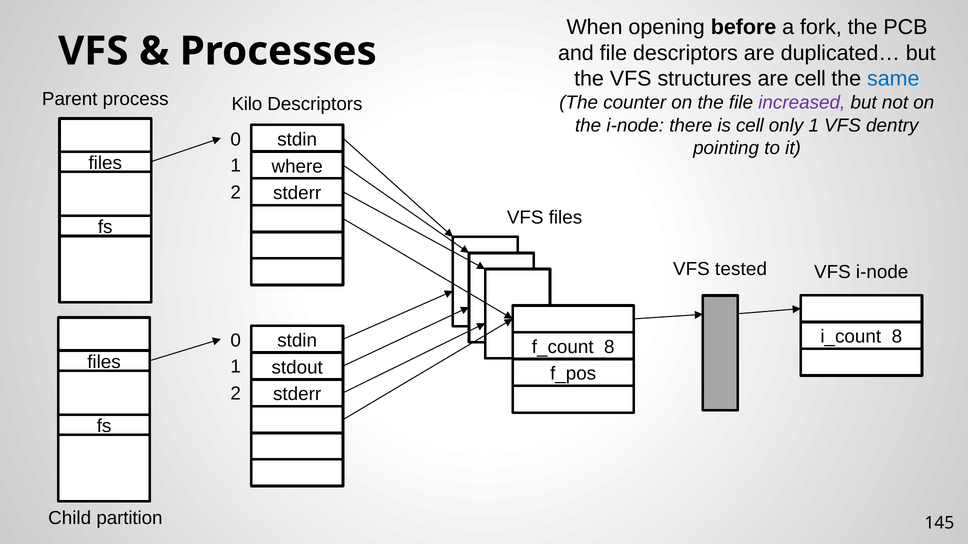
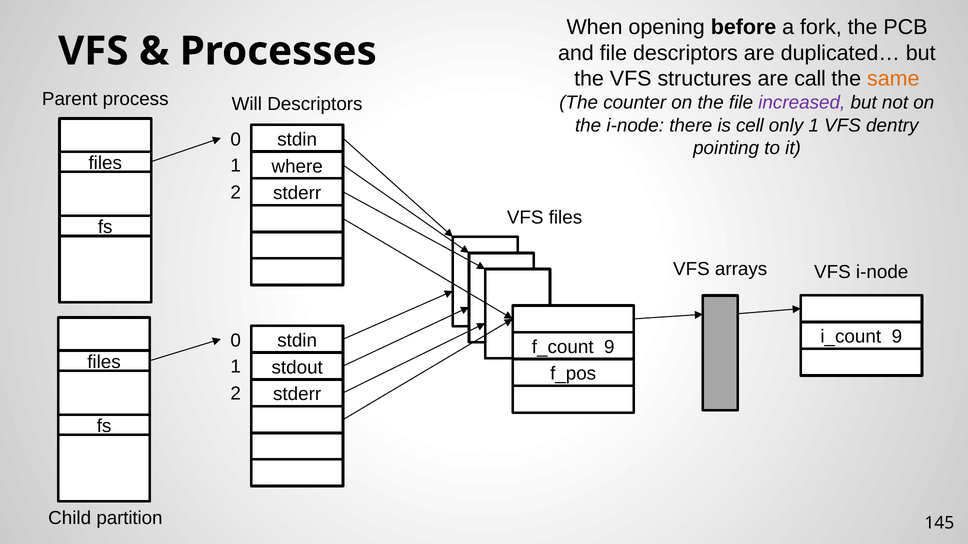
are cell: cell -> call (810, 79)
same colour: blue -> orange (893, 79)
Kilo: Kilo -> Will (247, 104)
tested: tested -> arrays (741, 269)
i_count 8: 8 -> 9 (897, 337)
f_count 8: 8 -> 9 (609, 347)
